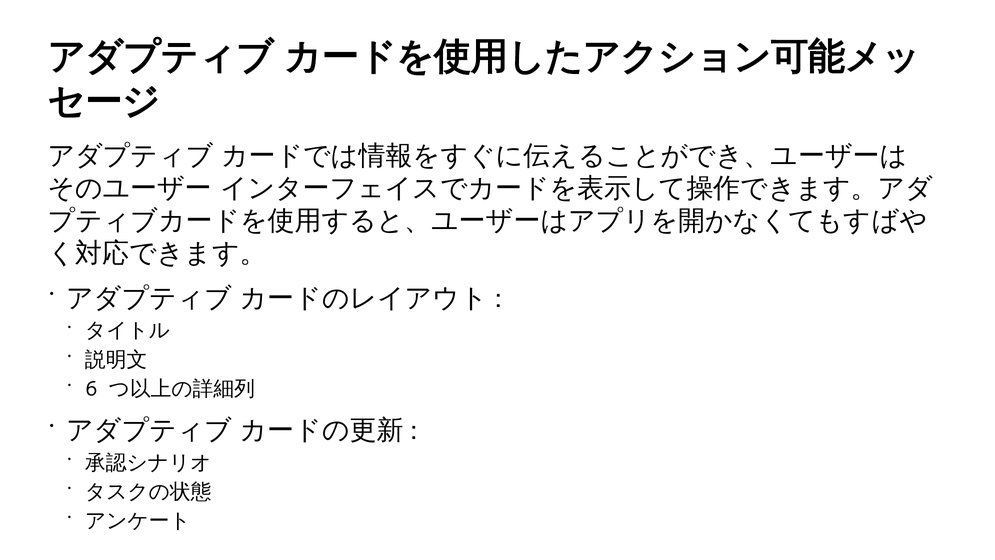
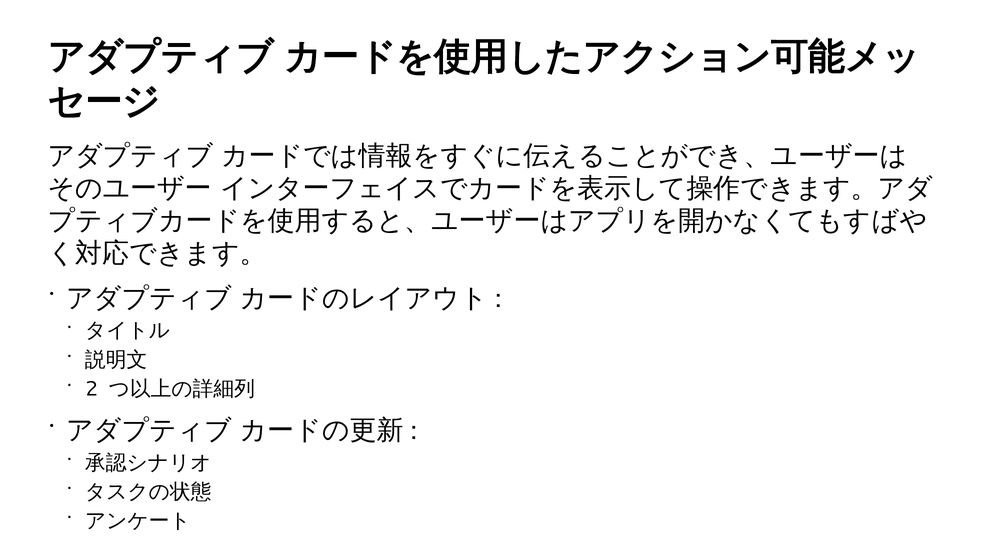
6: 6 -> 2 (92, 389)
